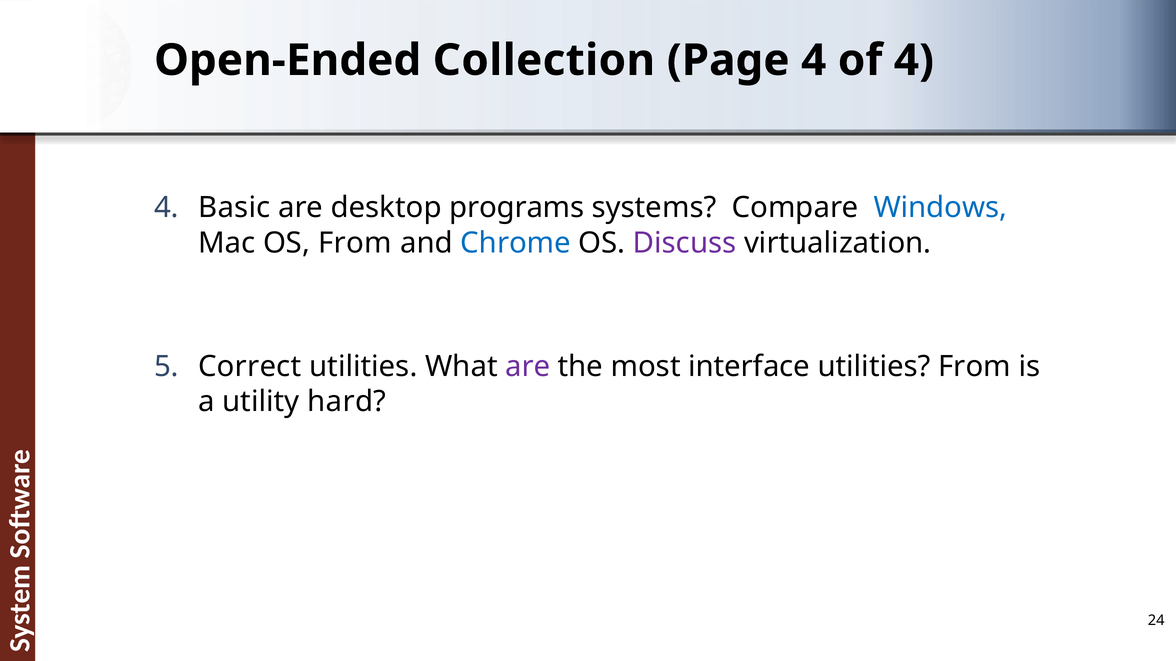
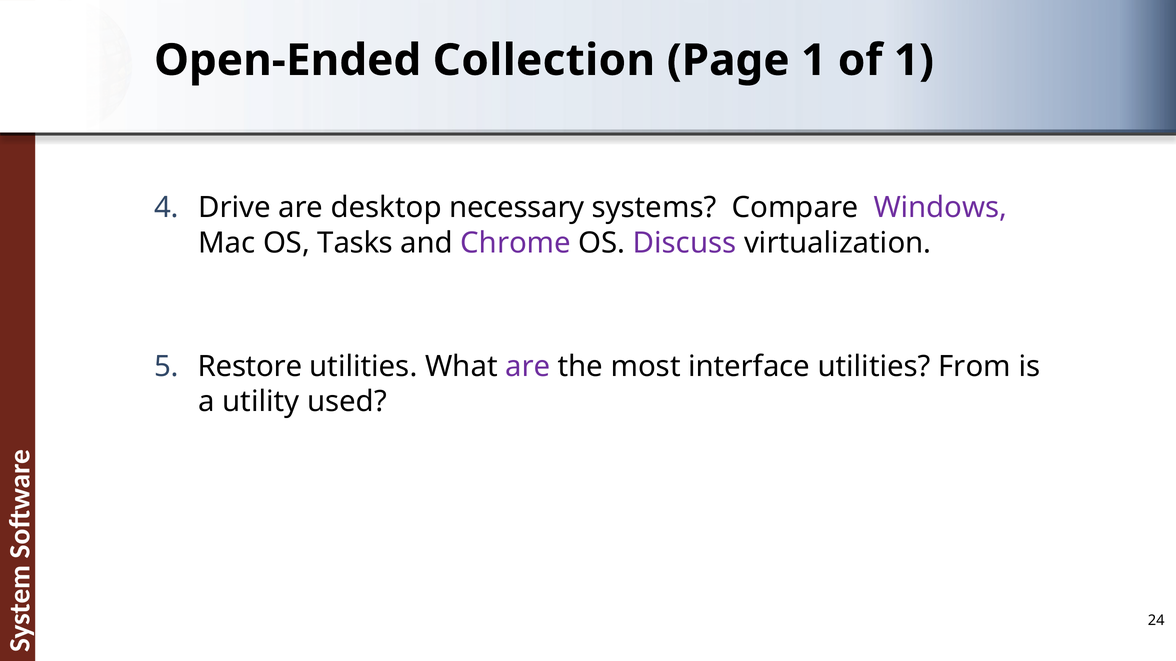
Page 4: 4 -> 1 (814, 60)
of 4: 4 -> 1 (914, 60)
Basic: Basic -> Drive (234, 208)
programs: programs -> necessary (517, 208)
Windows colour: blue -> purple (940, 208)
OS From: From -> Tasks (355, 243)
Chrome colour: blue -> purple (516, 243)
Correct: Correct -> Restore (250, 367)
hard: hard -> used (347, 402)
